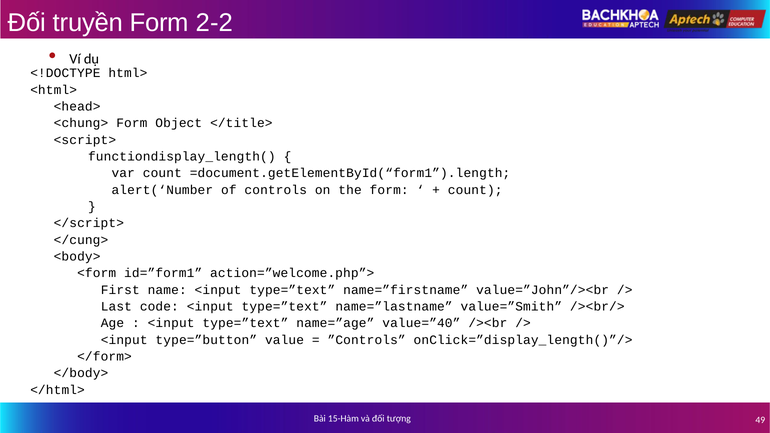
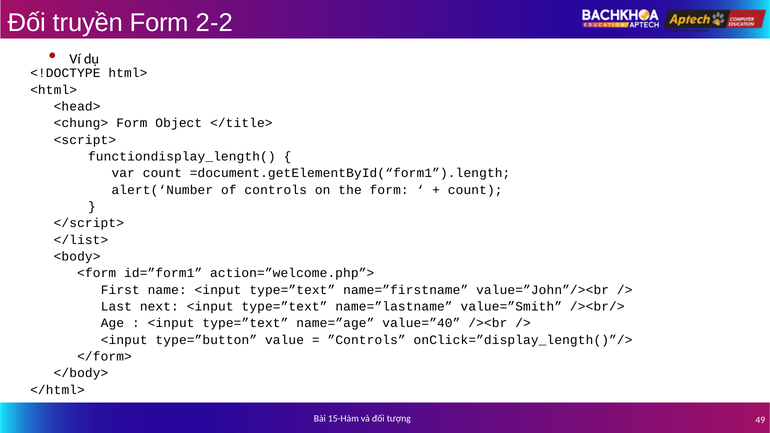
</cung>: </cung> -> </list> (81, 240)
code: code -> next (159, 307)
